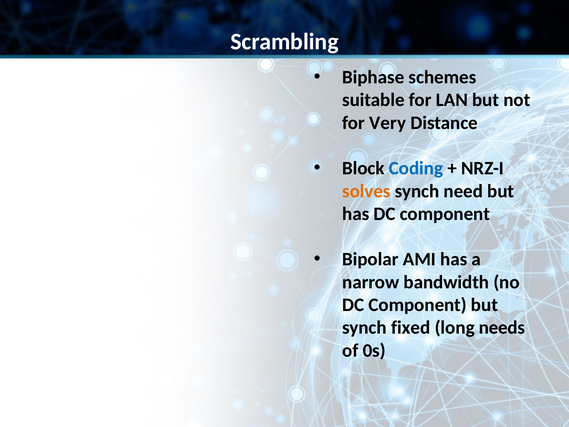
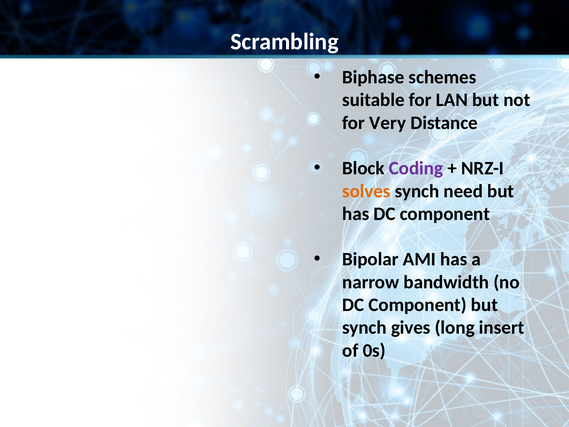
Coding colour: blue -> purple (416, 168)
fixed: fixed -> gives (411, 328)
needs: needs -> insert (502, 328)
